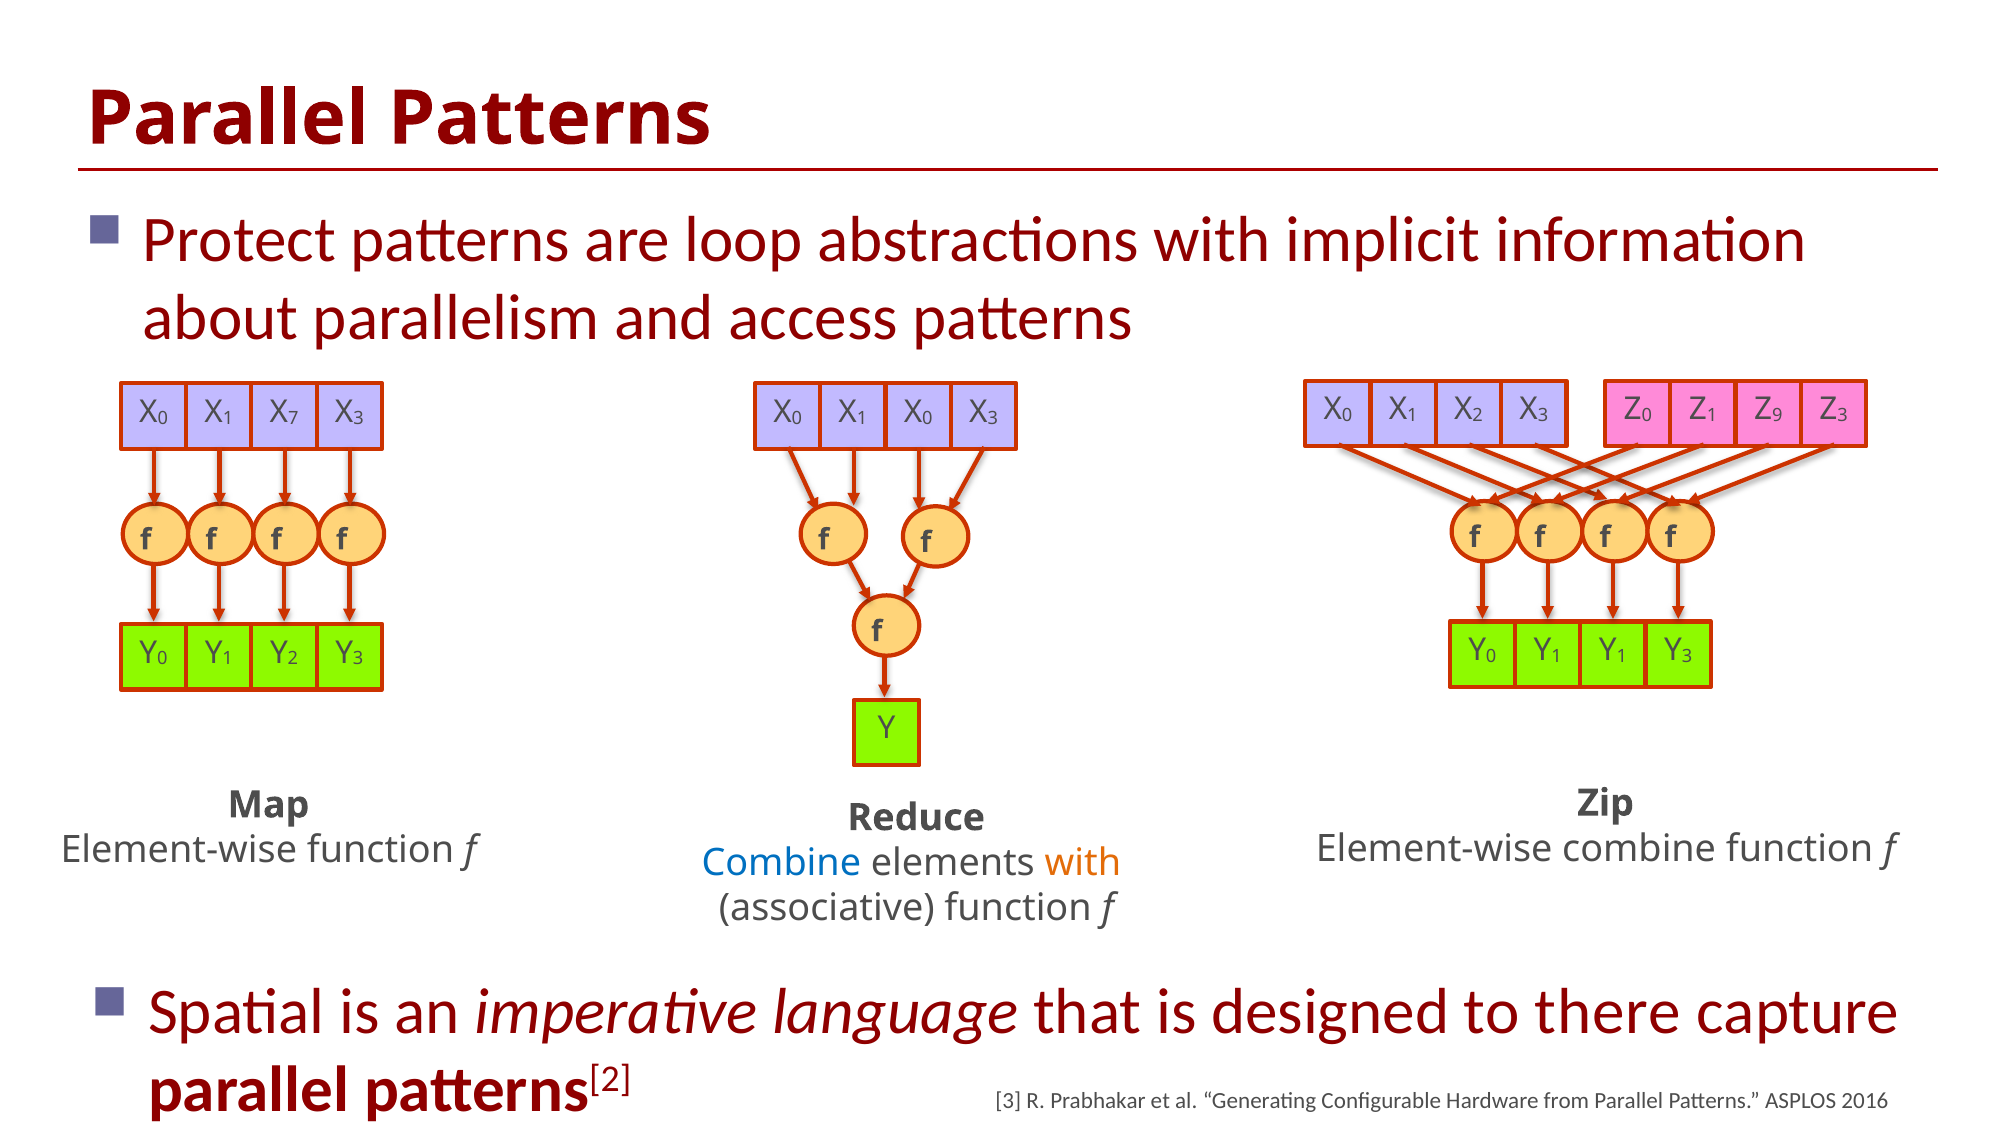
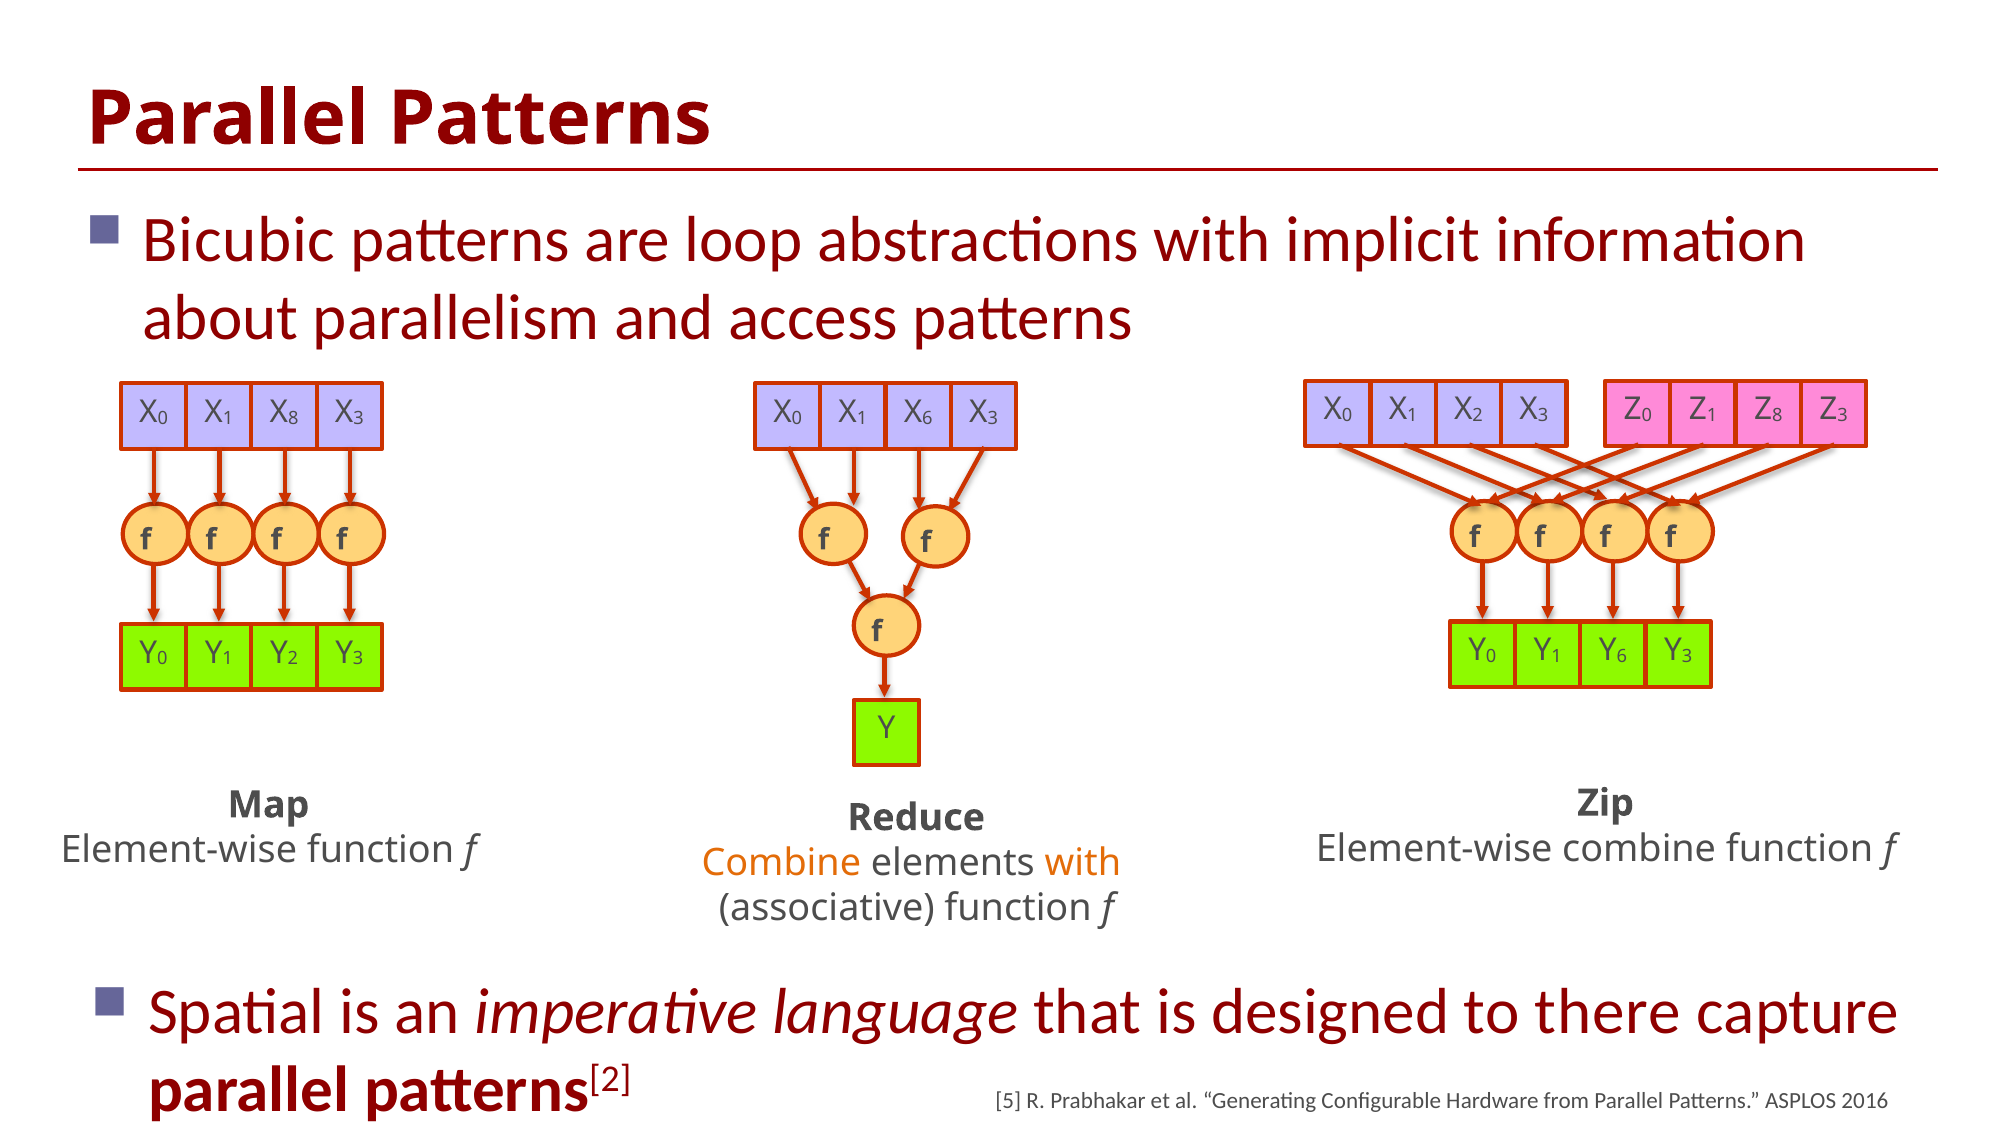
Protect: Protect -> Bicubic (239, 240)
9: 9 -> 8 (1777, 415)
7: 7 -> 8 (293, 418)
0: 0 -> 6 (927, 418)
1: 1 -> 6 (1622, 656)
Combine colour: blue -> orange (781, 863)
patterns[2 3: 3 -> 5 (1008, 1101)
